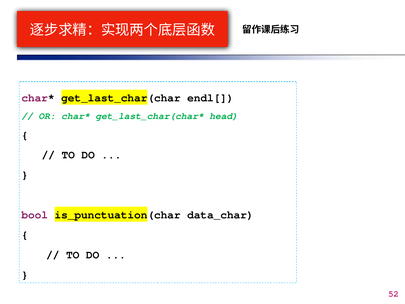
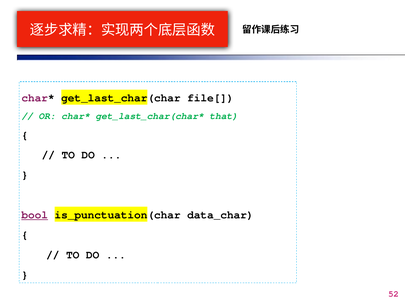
endl[: endl[ -> file[ (210, 98)
head: head -> that (224, 116)
bool underline: none -> present (35, 215)
